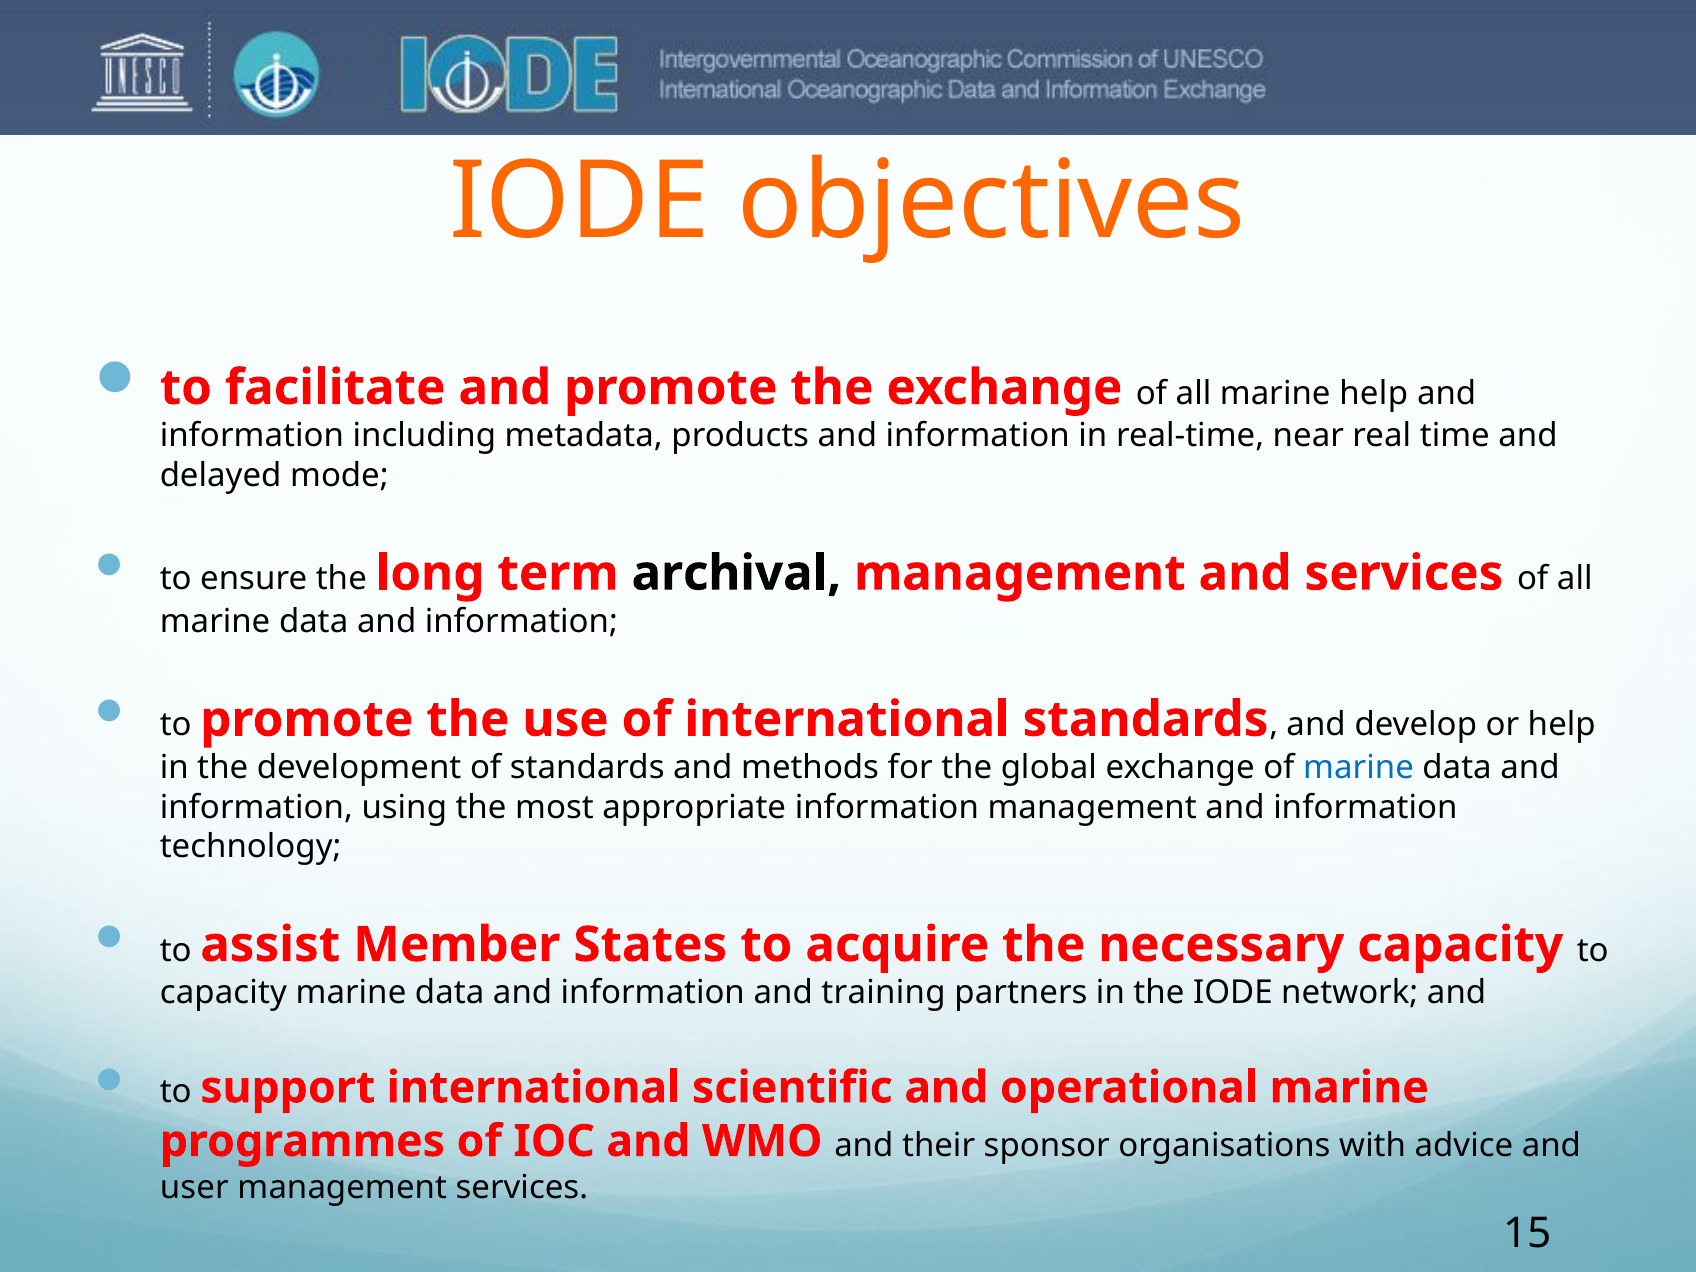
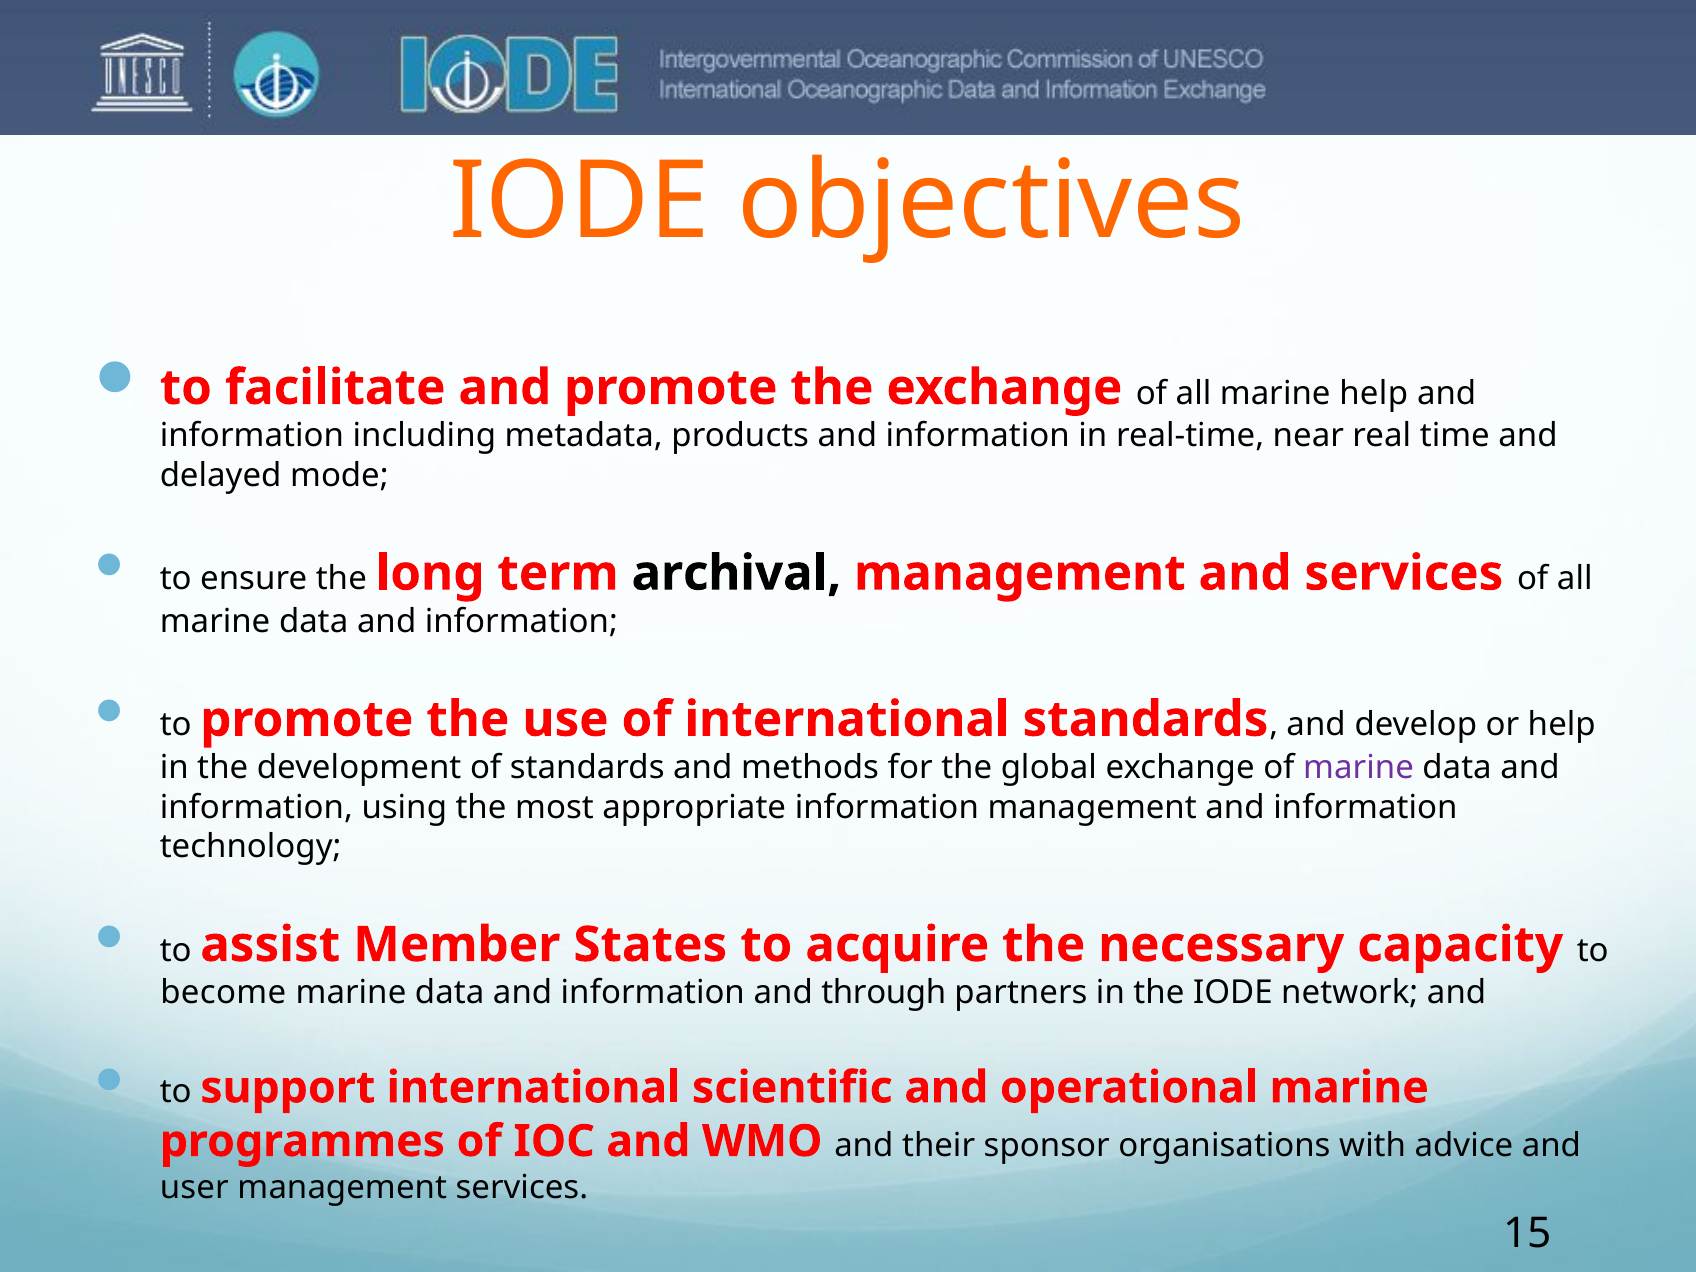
marine colour: blue -> purple (1359, 768)
capacity: capacity -> become (223, 993)
training: training -> through (884, 993)
